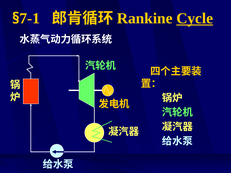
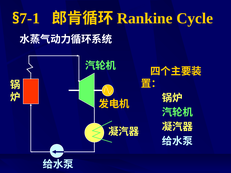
Cycle underline: present -> none (195, 18)
